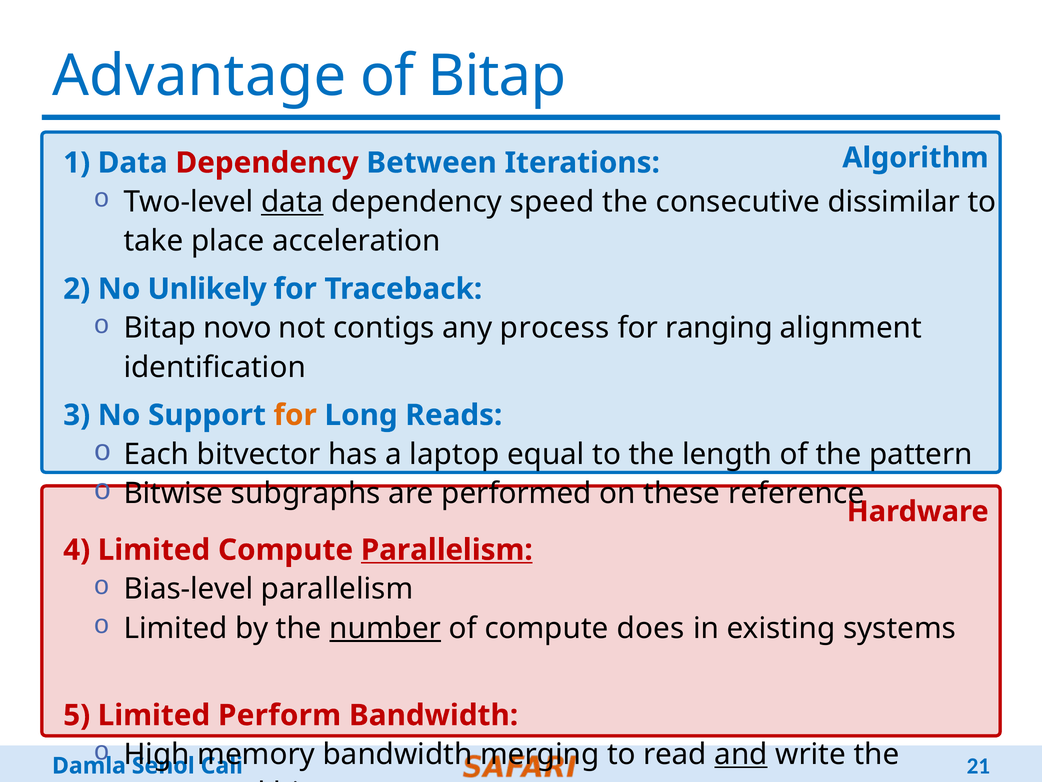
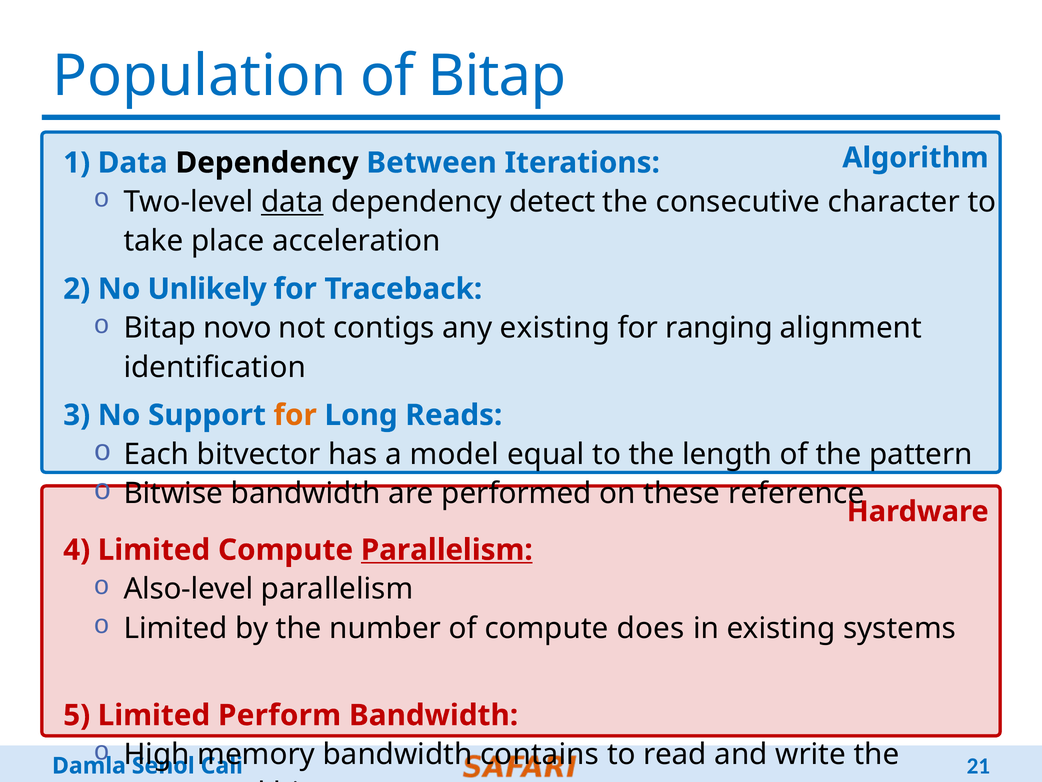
Advantage: Advantage -> Population (199, 76)
Dependency colour: red -> black (267, 163)
speed: speed -> detect (552, 202)
dissimilar: dissimilar -> character (894, 202)
any process: process -> existing (555, 328)
laptop: laptop -> model (454, 454)
Bitwise subgraphs: subgraphs -> bandwidth (306, 493)
Bias-level: Bias-level -> Also-level (188, 589)
number underline: present -> none (385, 628)
merging: merging -> contains (540, 754)
and underline: present -> none (741, 754)
